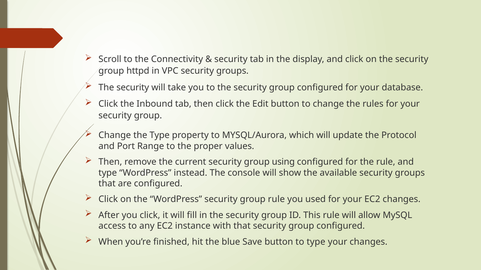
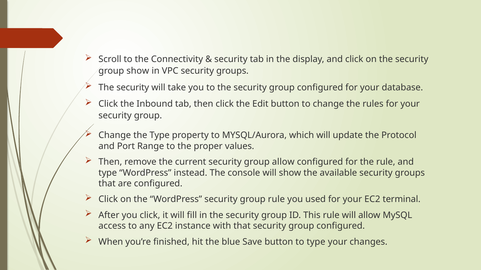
group httpd: httpd -> show (138, 71)
group using: using -> allow (283, 162)
EC2 changes: changes -> terminal (402, 200)
